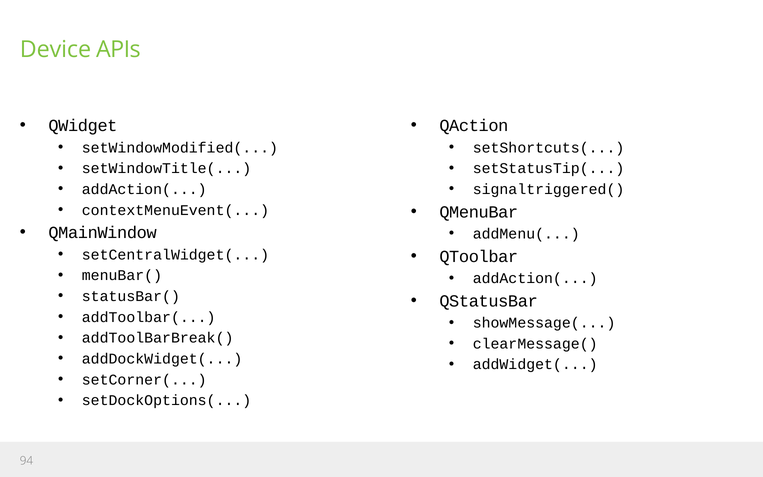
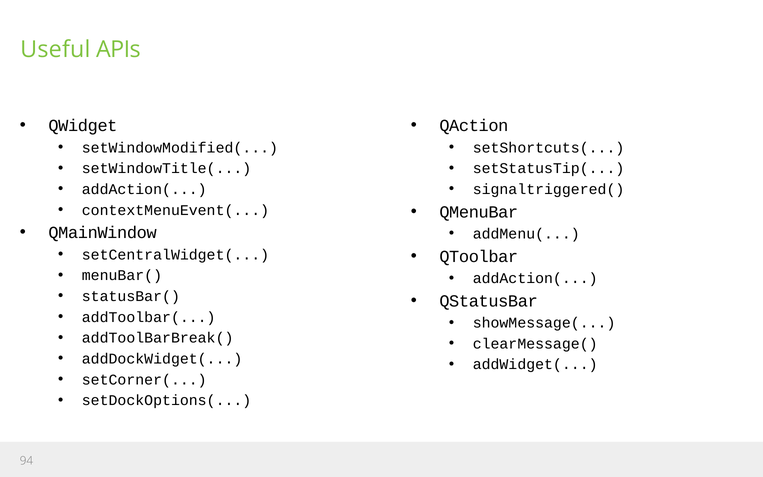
Device: Device -> Useful (55, 50)
